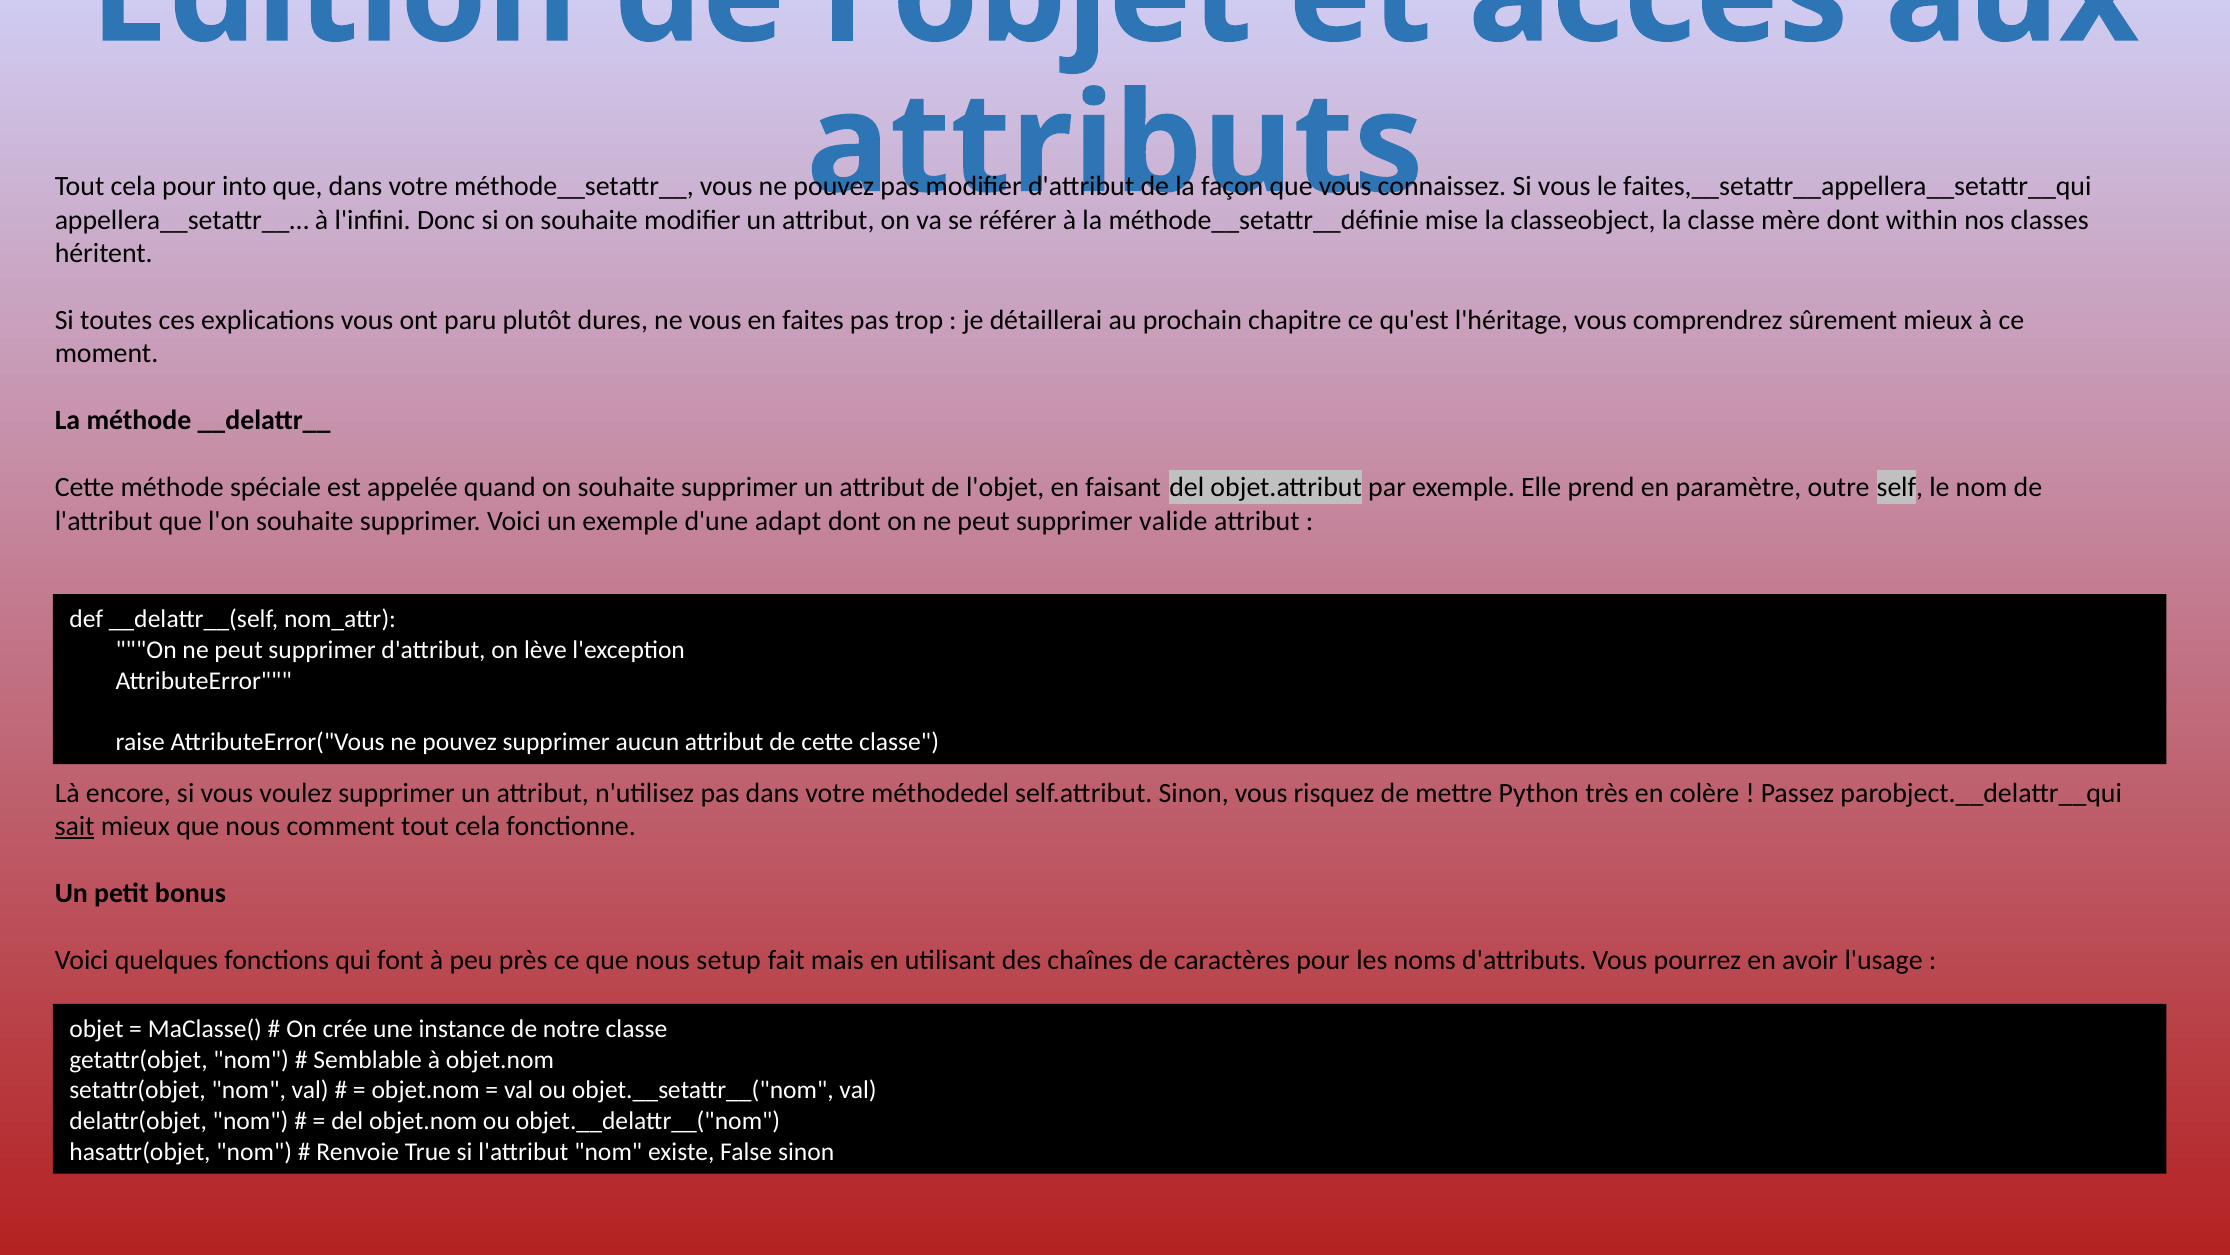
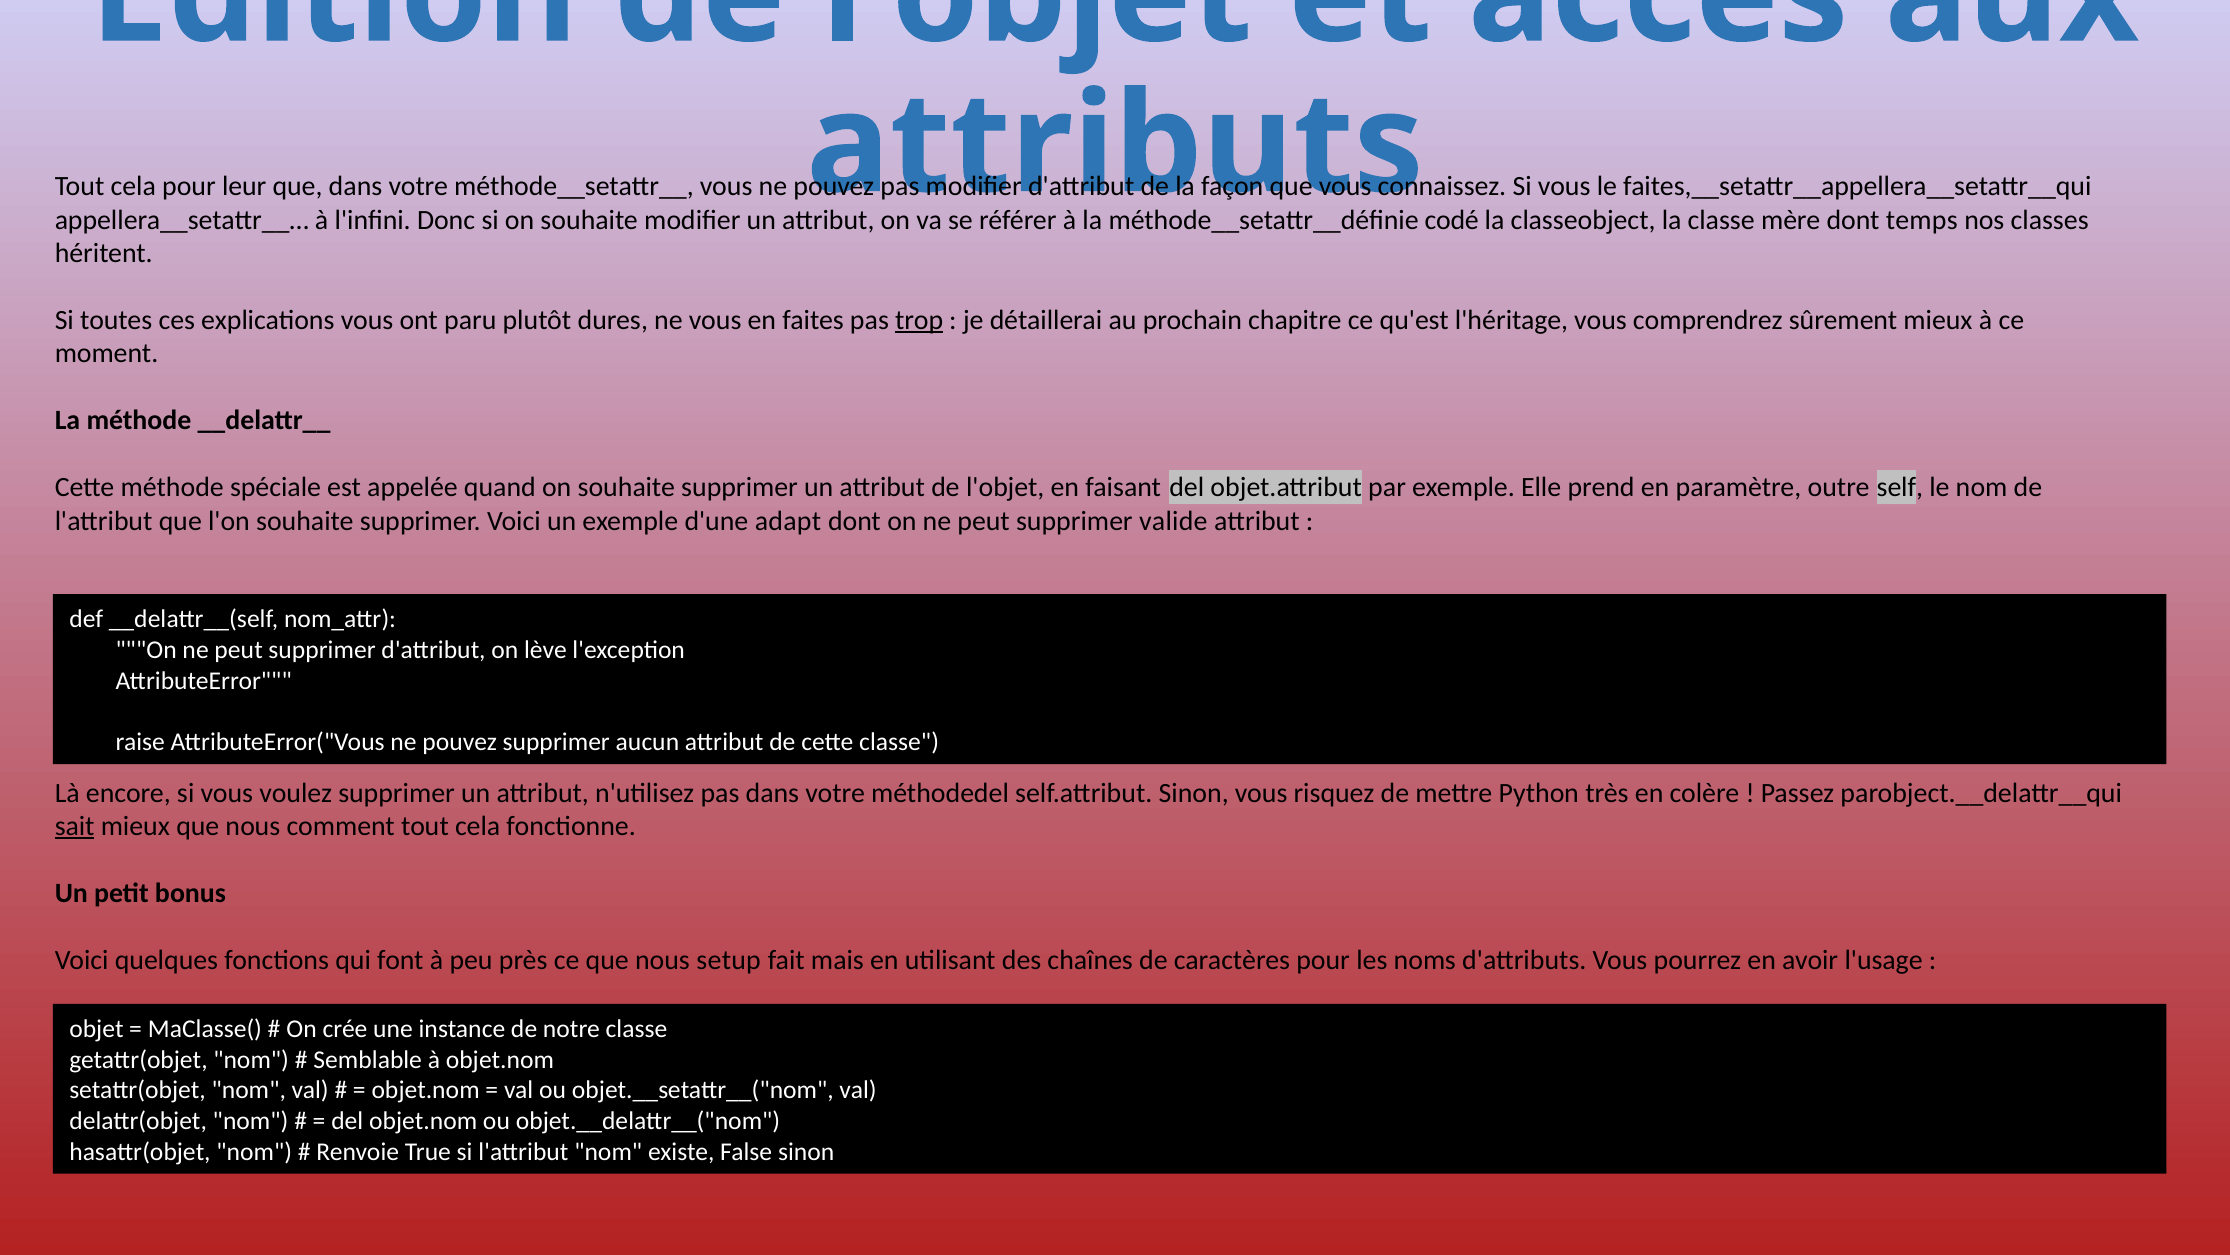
into: into -> leur (244, 186)
mise: mise -> codé (1452, 220)
within: within -> temps (1922, 220)
trop underline: none -> present (919, 320)
